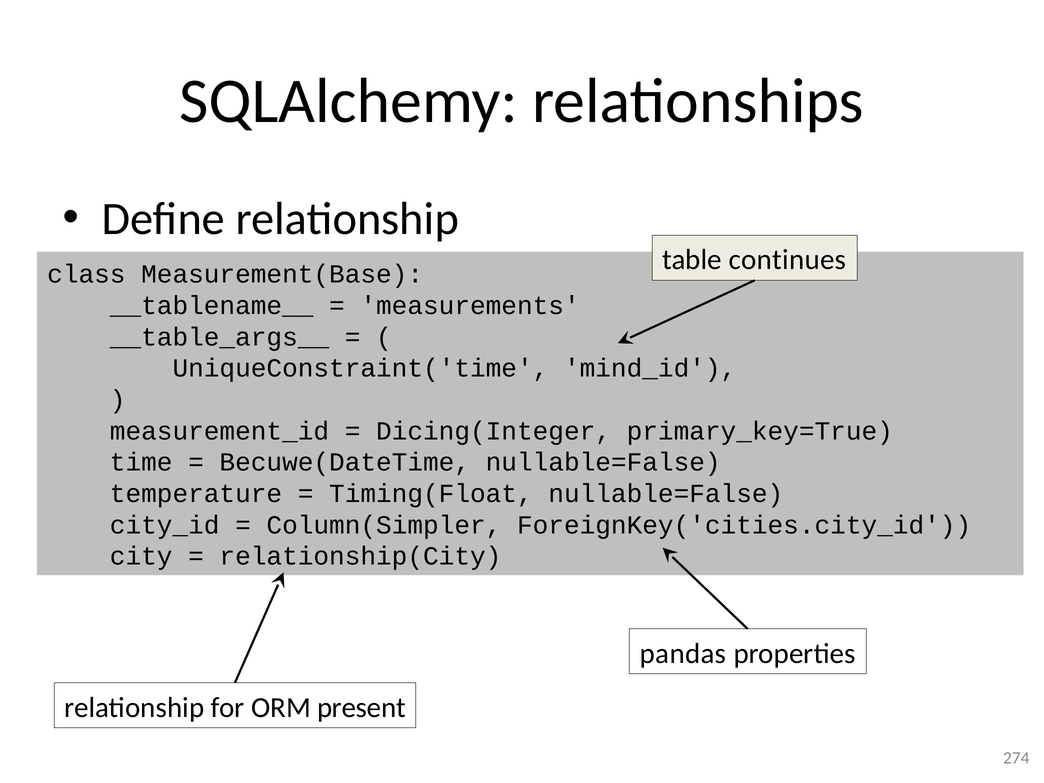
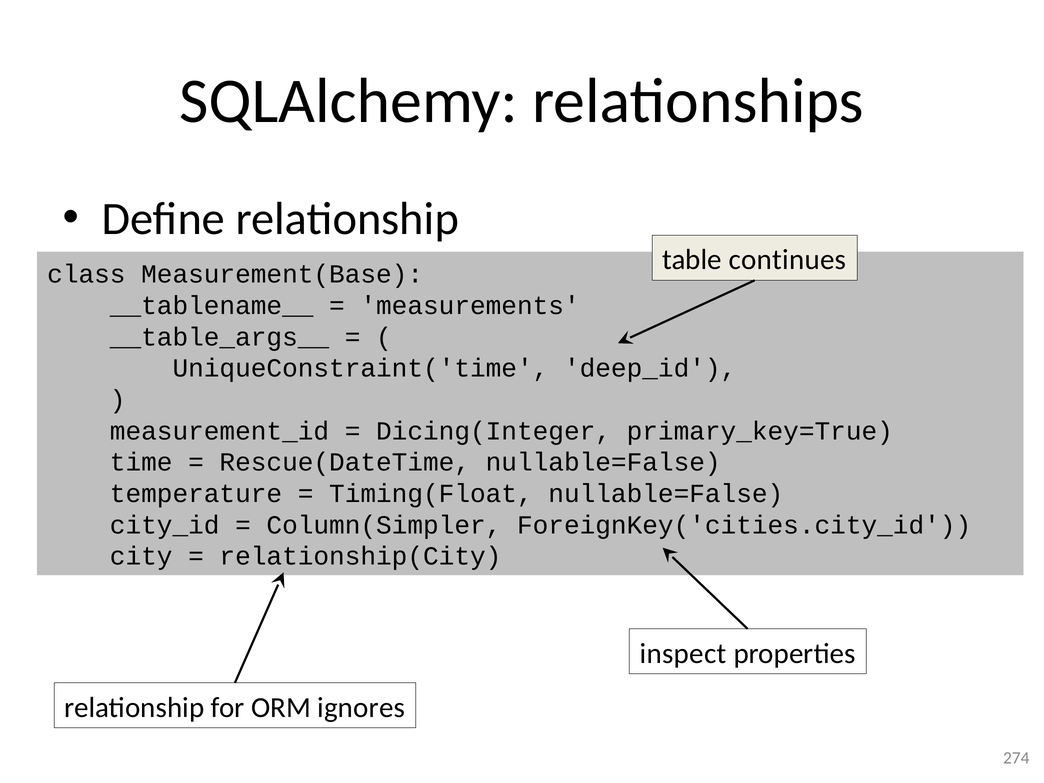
mind_id: mind_id -> deep_id (650, 368)
Becuwe(DateTime: Becuwe(DateTime -> Rescue(DateTime (345, 462)
pandas: pandas -> inspect (683, 653)
present: present -> ignores (361, 707)
